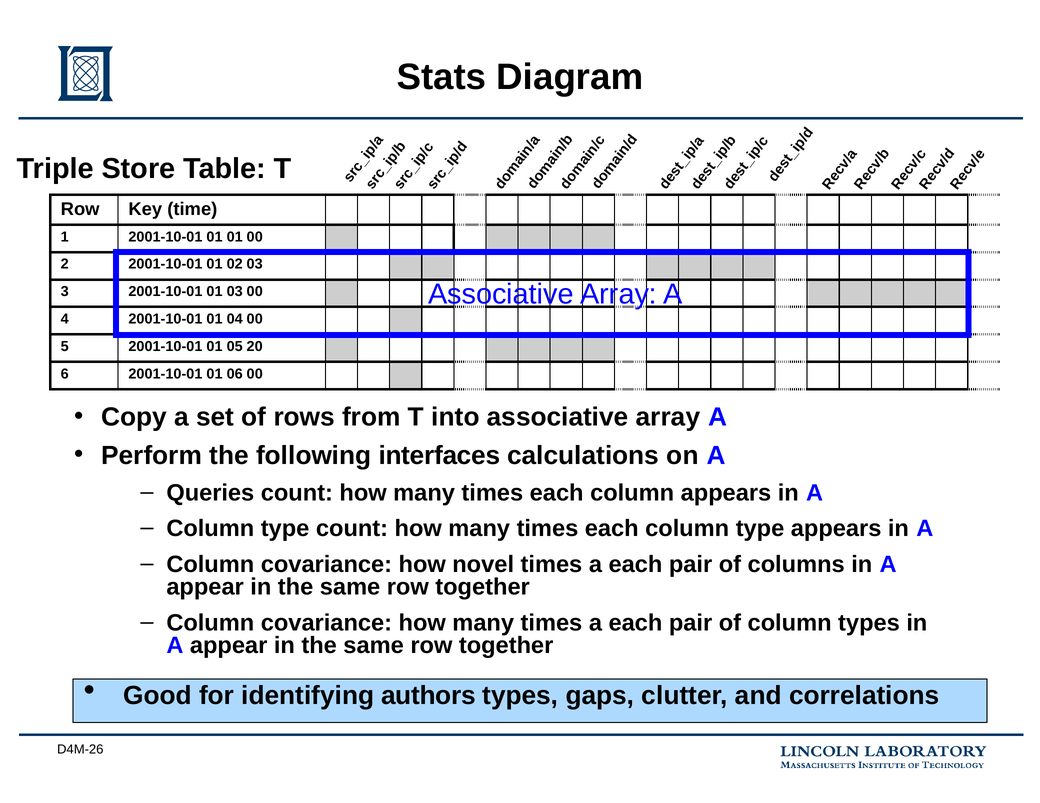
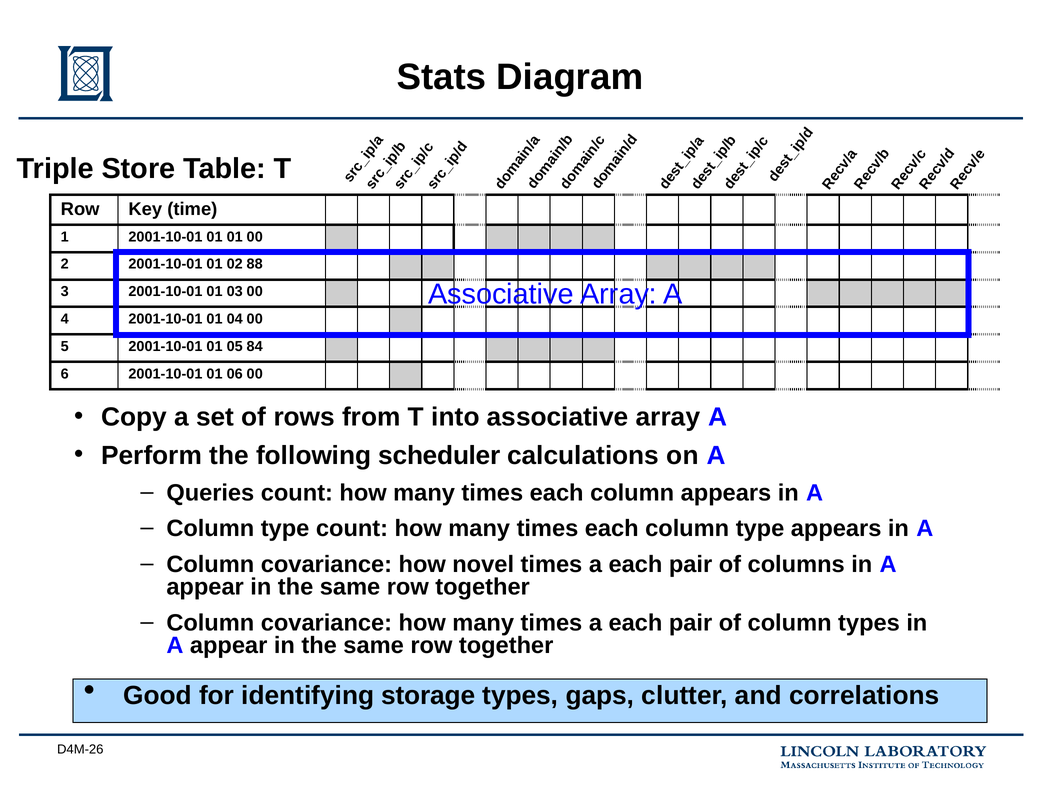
02 03: 03 -> 88 (255, 264)
20: 20 -> 84 (255, 347)
interfaces: interfaces -> scheduler (439, 456)
authors: authors -> storage (428, 696)
